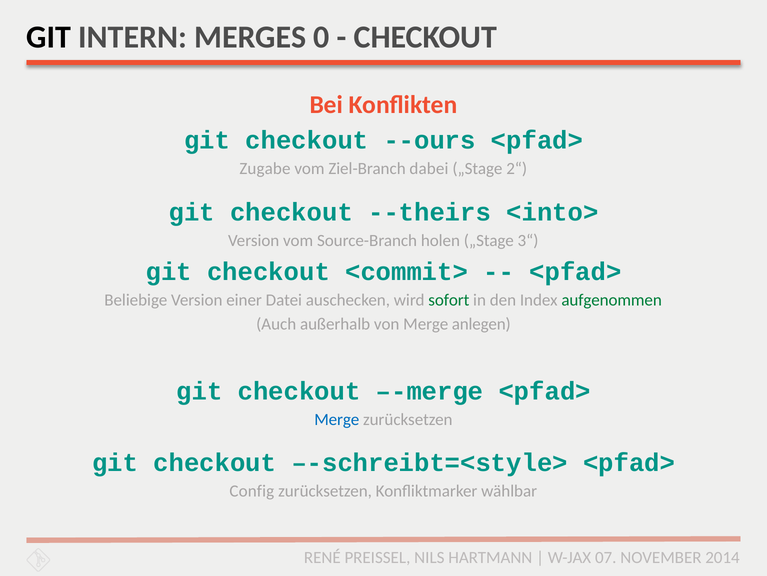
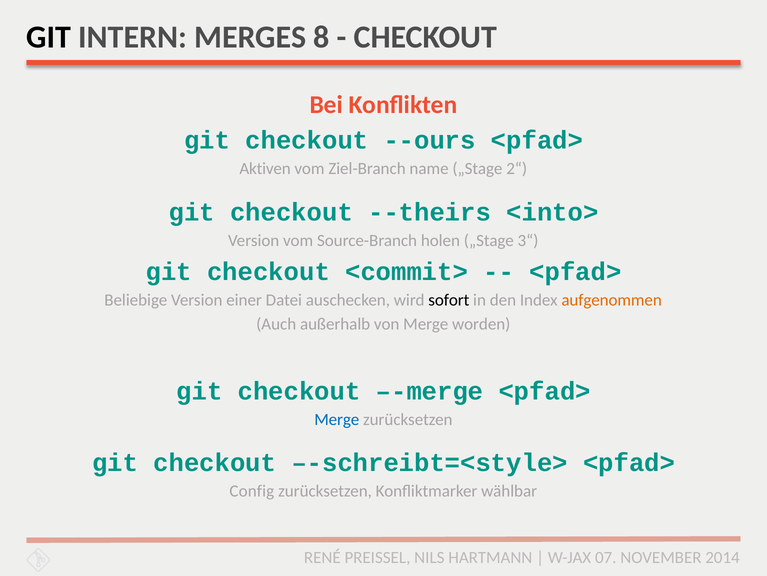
0: 0 -> 8 (321, 37)
Zugabe: Zugabe -> Aktiven (265, 169)
dabei: dabei -> name (429, 169)
sofort colour: green -> black (449, 300)
aufgenommen colour: green -> orange (612, 300)
anlegen: anlegen -> worden (481, 324)
